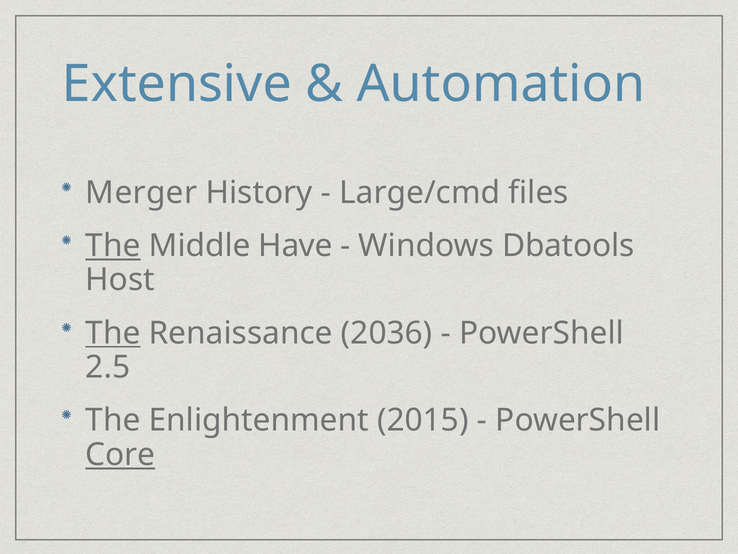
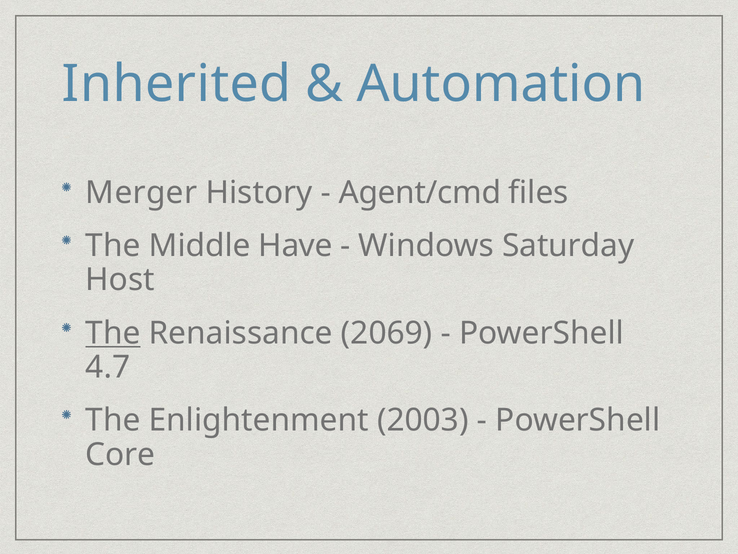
Extensive: Extensive -> Inherited (177, 84)
Large/cmd: Large/cmd -> Agent/cmd (420, 192)
The underline: present -> none (113, 246)
Dbatools: Dbatools -> Saturday (568, 246)
2036: 2036 -> 2069 (387, 333)
2.5: 2.5 -> 4.7 (108, 367)
2015: 2015 -> 2003 (423, 420)
Core underline: present -> none (120, 454)
